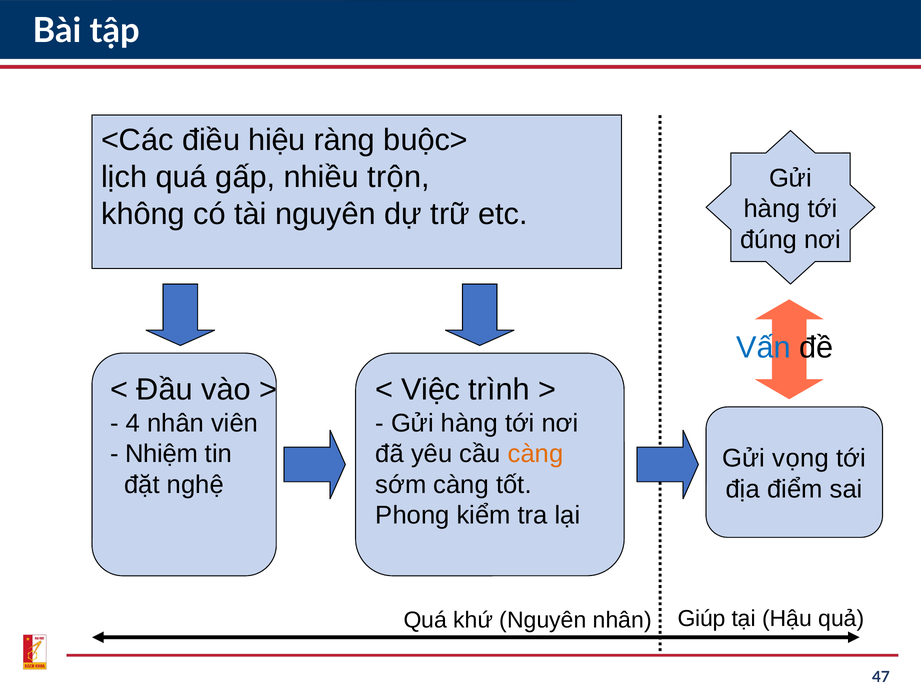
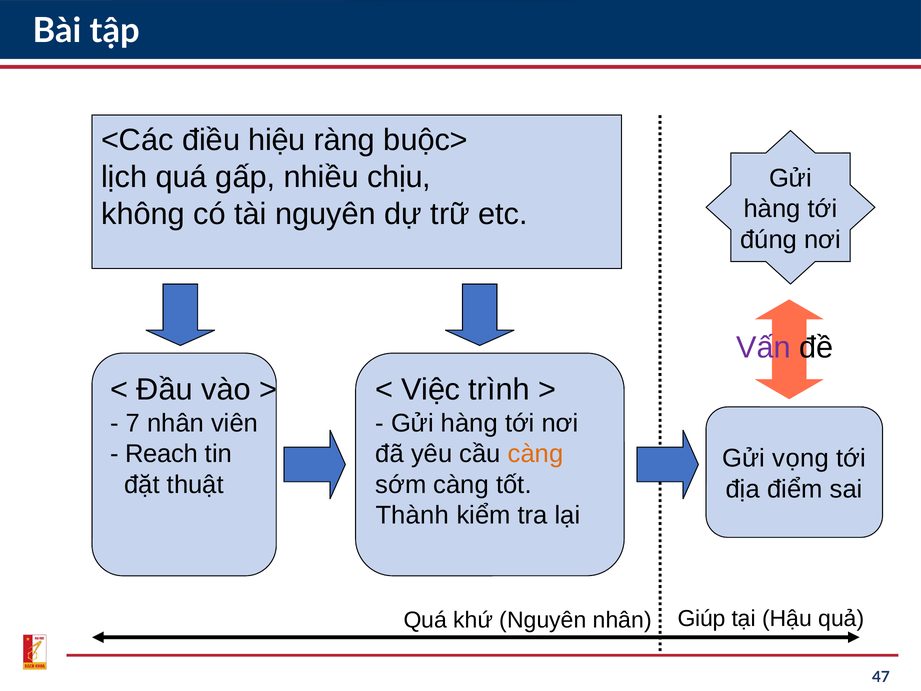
trộn: trộn -> chịu (399, 177)
Vấn colour: blue -> purple (764, 347)
4: 4 -> 7 (133, 423)
Nhiệm: Nhiệm -> Reach (162, 454)
nghệ: nghệ -> thuật (195, 485)
Phong: Phong -> Thành (412, 515)
